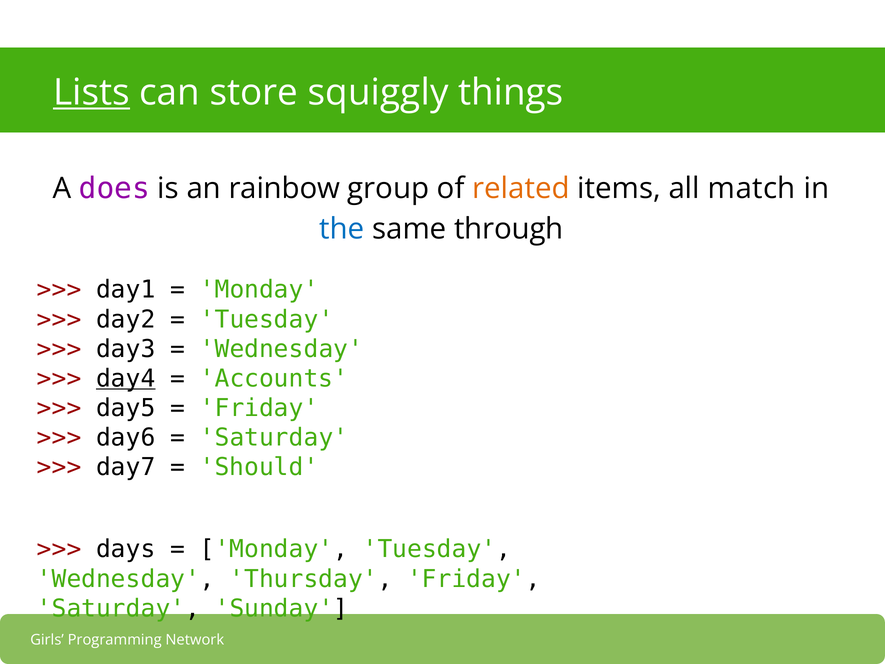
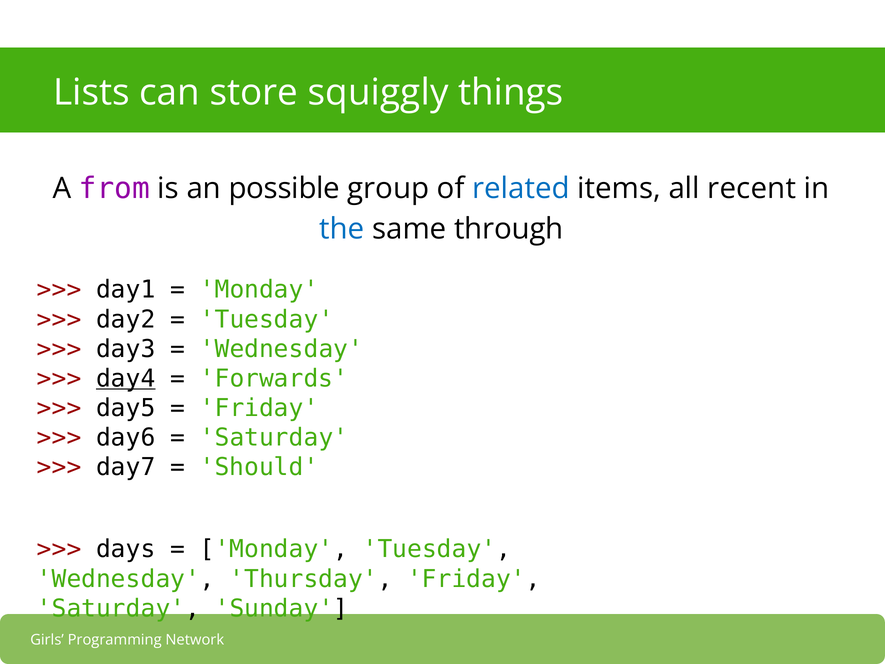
Lists underline: present -> none (91, 93)
does: does -> from (114, 188)
rainbow: rainbow -> possible (284, 188)
related colour: orange -> blue (521, 188)
match: match -> recent (752, 188)
Accounts: Accounts -> Forwards (274, 378)
